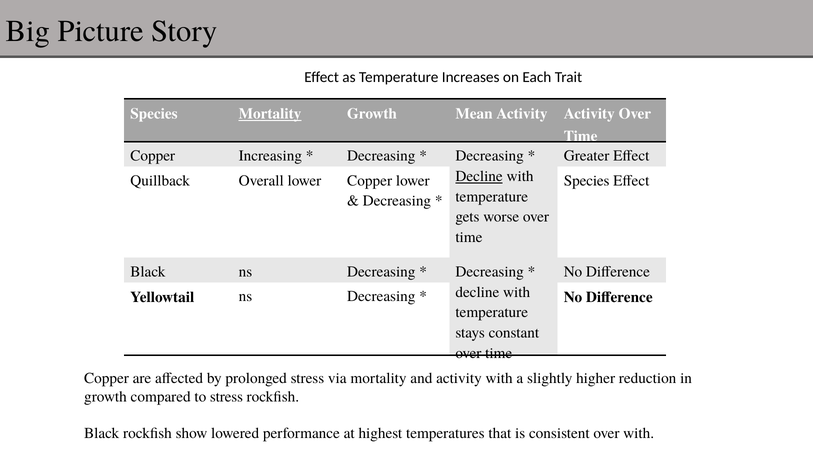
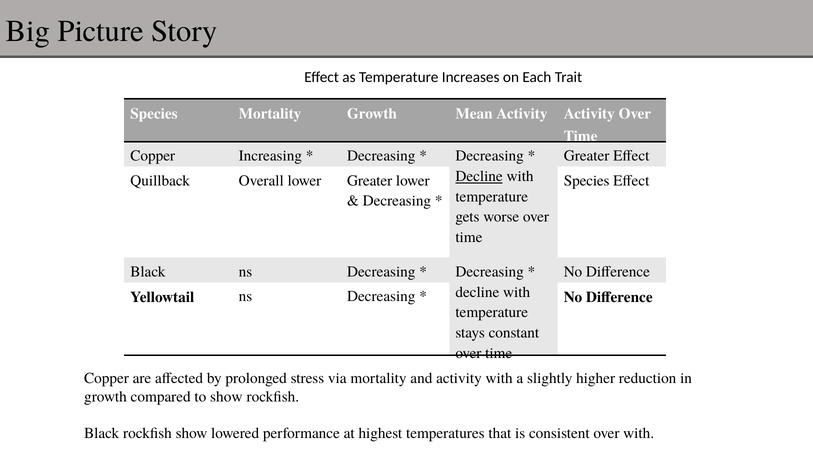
Mortality underline: present -> none (270, 114)
lower Copper: Copper -> Greater (370, 181)
to stress: stress -> show (226, 397)
